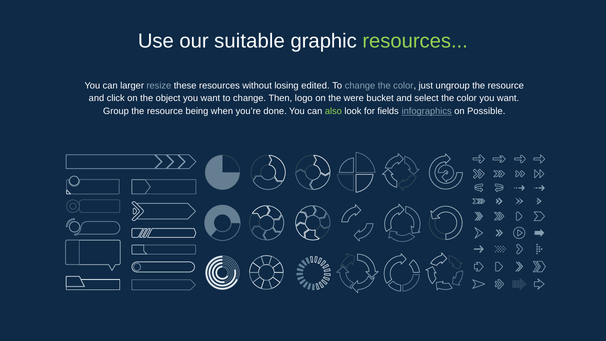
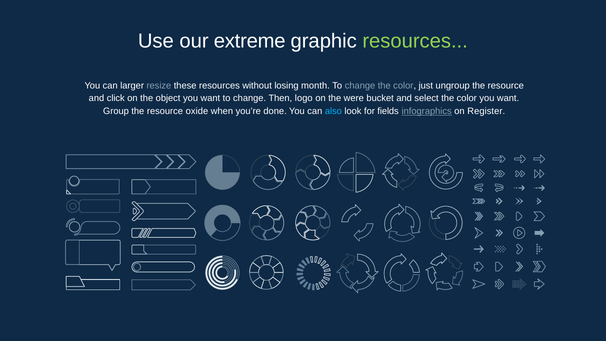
suitable: suitable -> extreme (250, 41)
edited: edited -> month (316, 86)
being: being -> oxide (197, 111)
also colour: light green -> light blue (333, 111)
Possible: Possible -> Register (486, 111)
